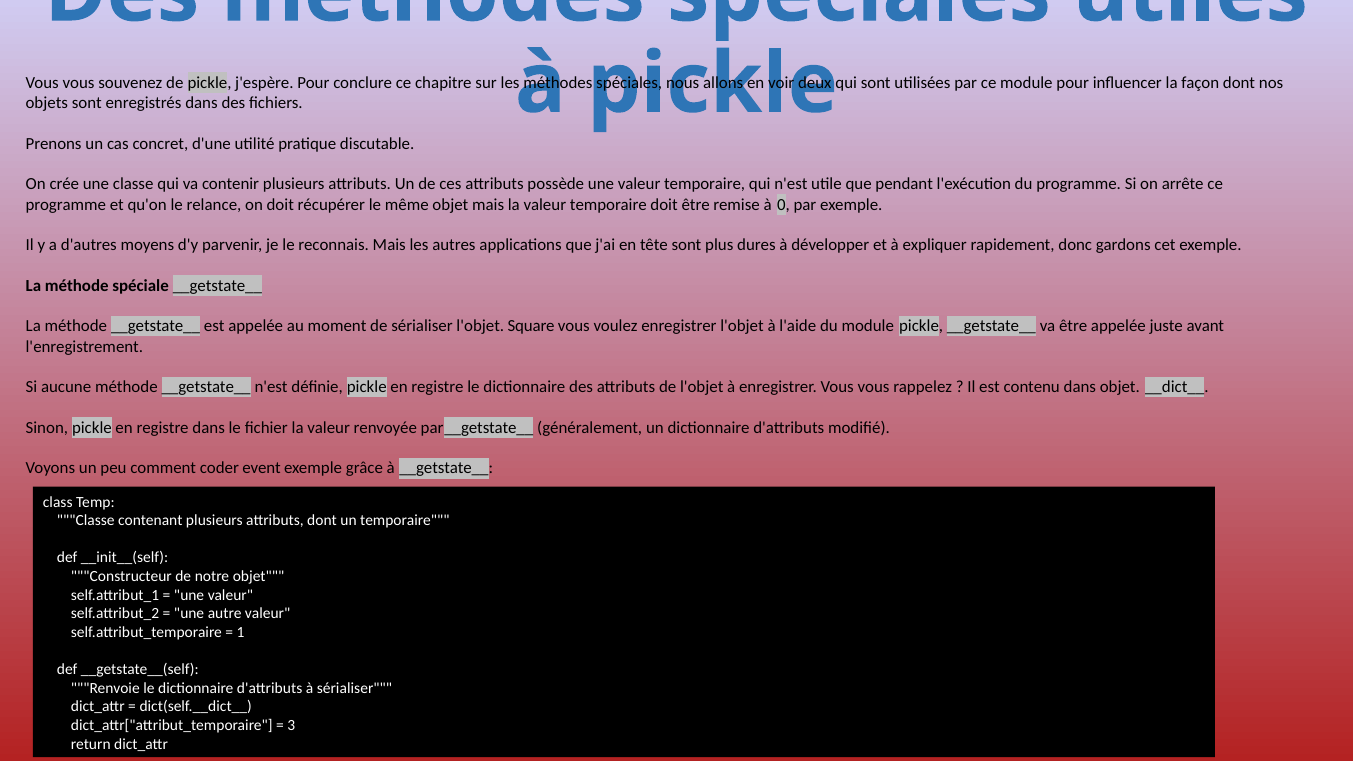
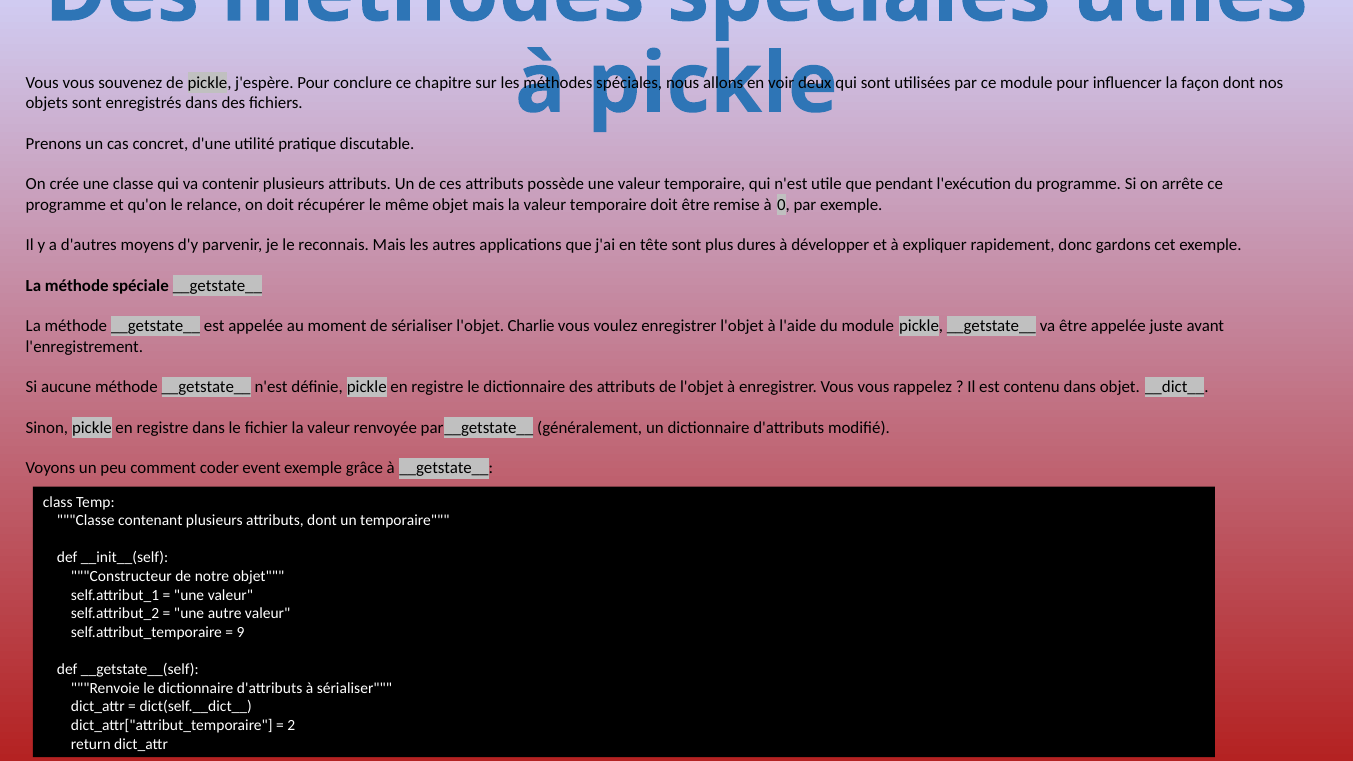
Square: Square -> Charlie (531, 326)
1: 1 -> 9 (241, 632)
3: 3 -> 2 (291, 725)
